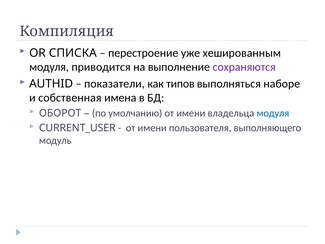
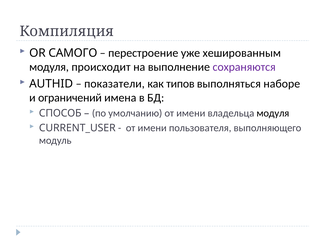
СПИСКА: СПИСКА -> САМОГО (73, 53)
приводится: приводится -> происходит (101, 67)
собственная: собственная -> ограничений (70, 98)
ОБОРОТ: ОБОРОТ -> СПОСОБ (60, 113)
модуля colour: blue -> black (273, 113)
